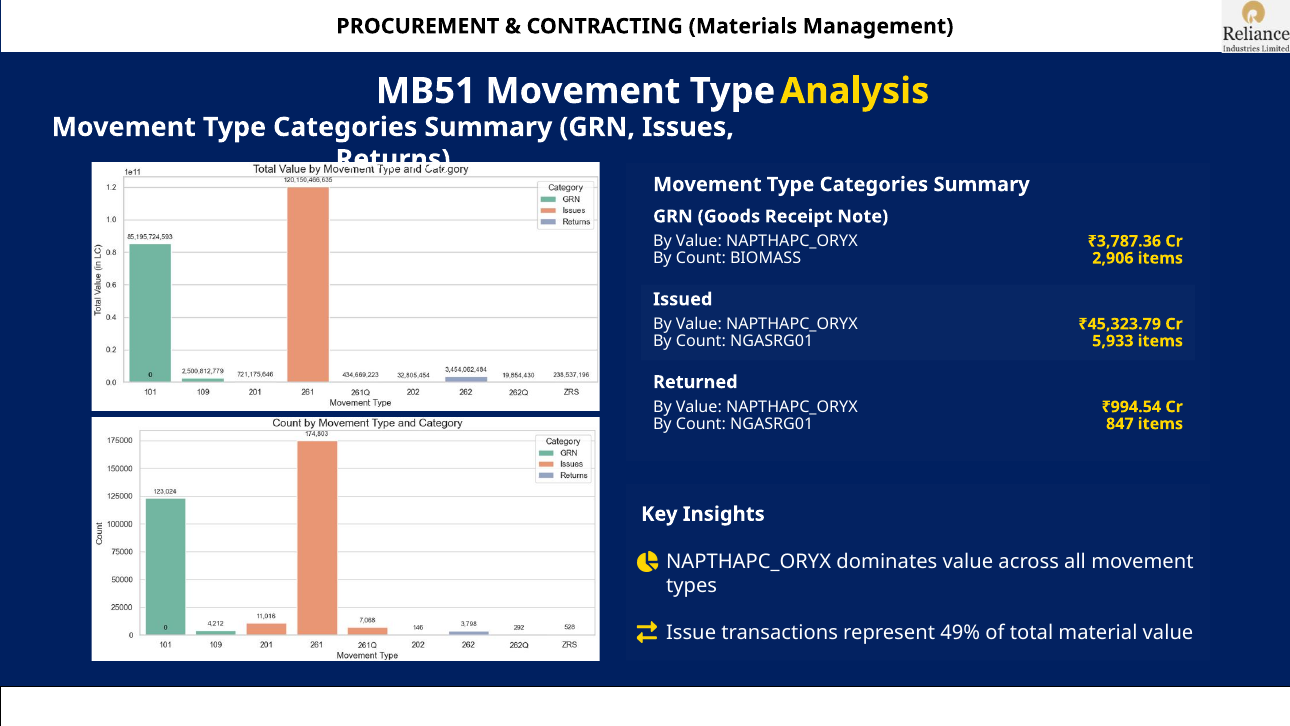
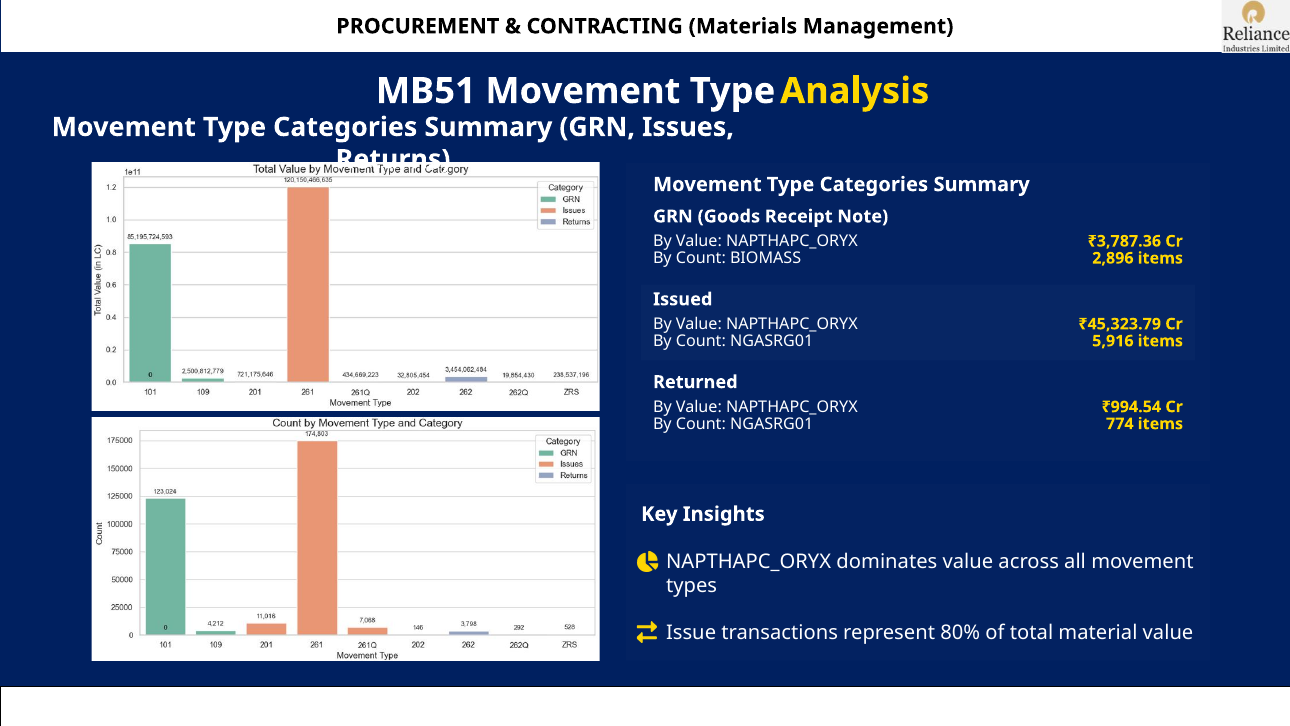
2,906: 2,906 -> 2,896 (1113, 258)
5,933: 5,933 -> 5,916 (1113, 341)
847: 847 -> 774 (1120, 424)
49%: 49% -> 80% (960, 633)
